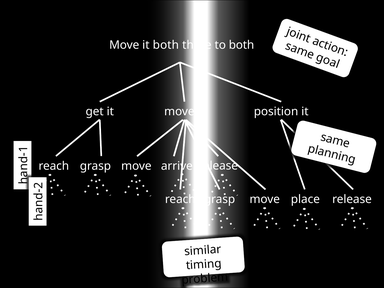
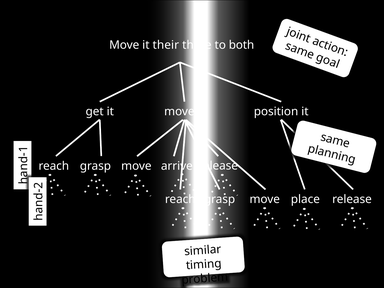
it both: both -> their (166, 45)
